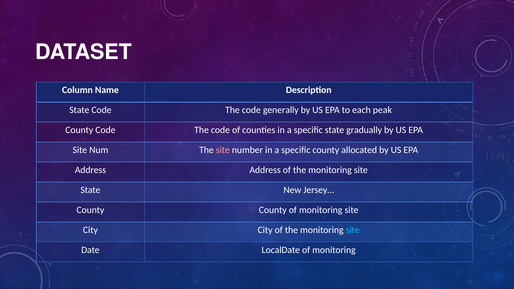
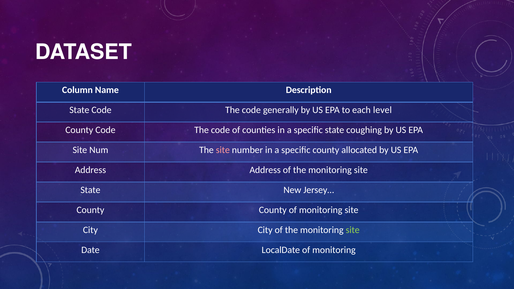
peak: peak -> level (382, 110)
gradually: gradually -> coughing (364, 130)
site colour: light blue -> light green (353, 230)
